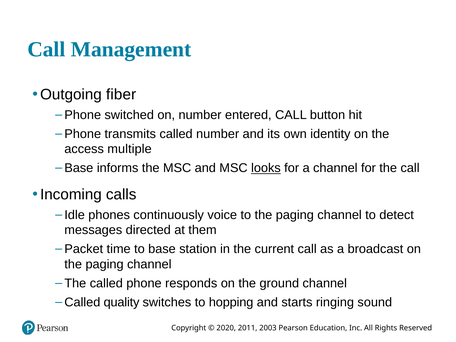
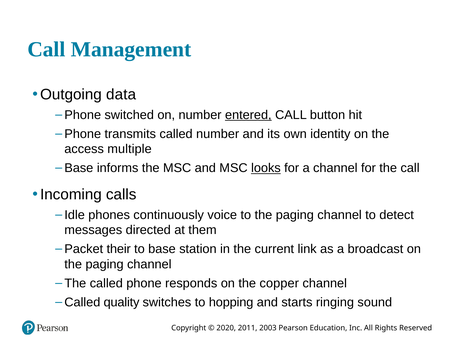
fiber: fiber -> data (121, 95)
entered underline: none -> present (248, 115)
time: time -> their (119, 249)
current call: call -> link (307, 249)
ground: ground -> copper (279, 283)
